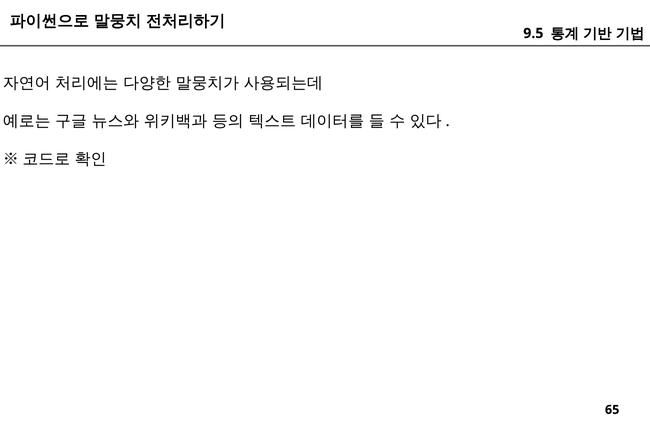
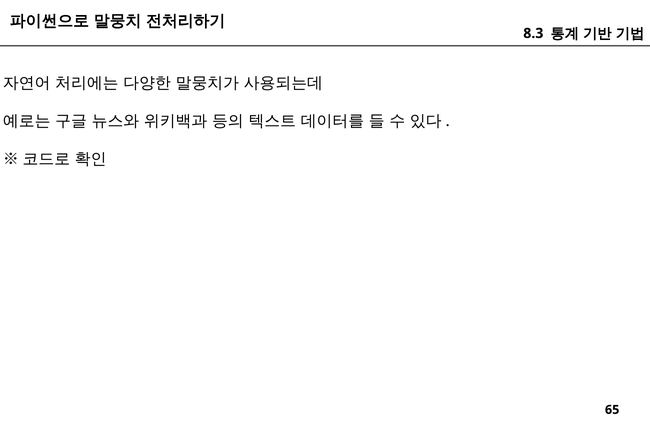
9.5: 9.5 -> 8.3 (533, 33)
